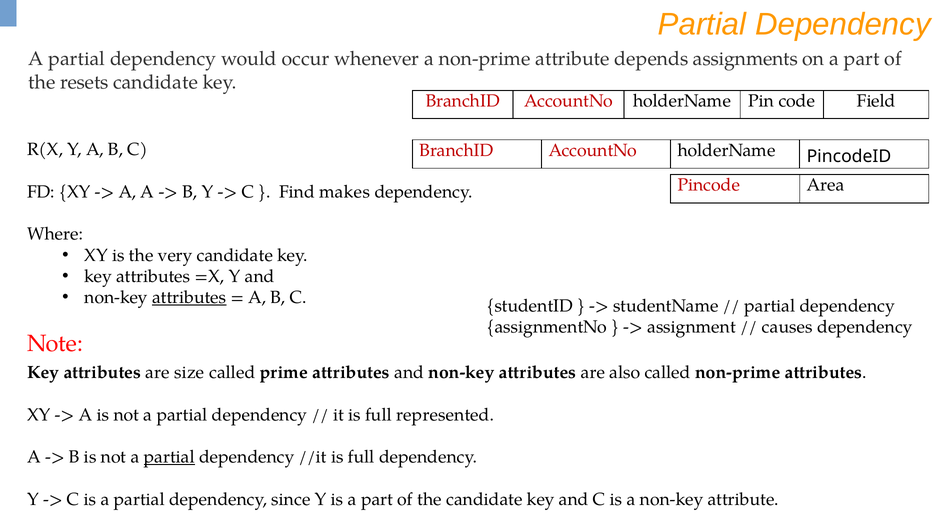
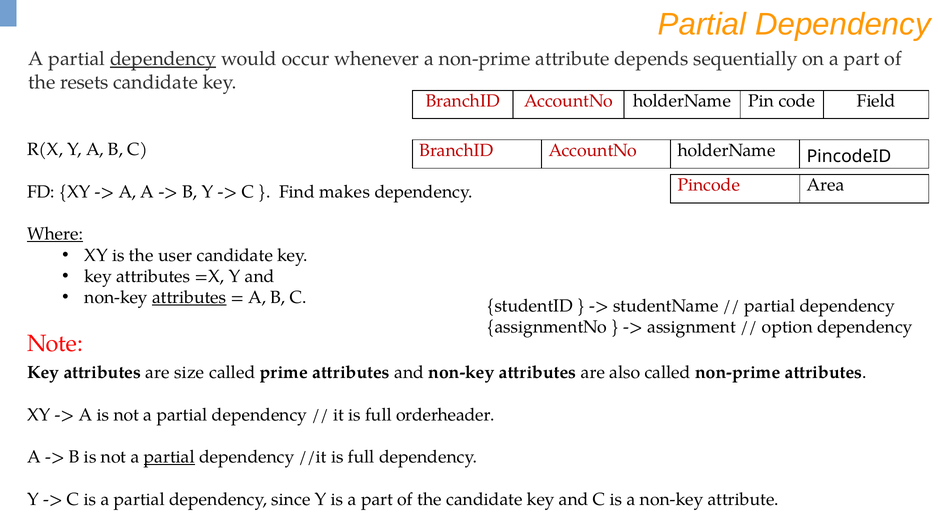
dependency underline: none -> present (163, 59)
assignments: assignments -> sequentially (745, 59)
Where underline: none -> present (55, 234)
very: very -> user (175, 255)
causes: causes -> option (787, 327)
represented: represented -> orderheader (445, 414)
